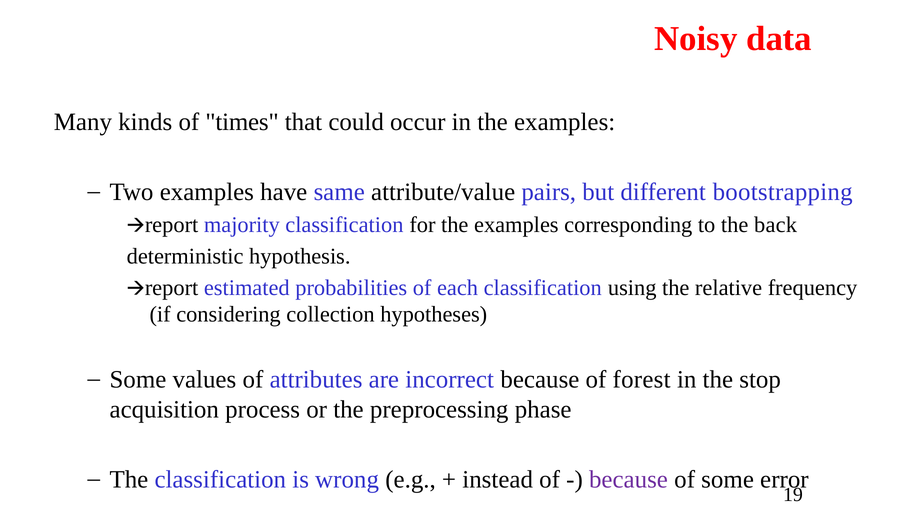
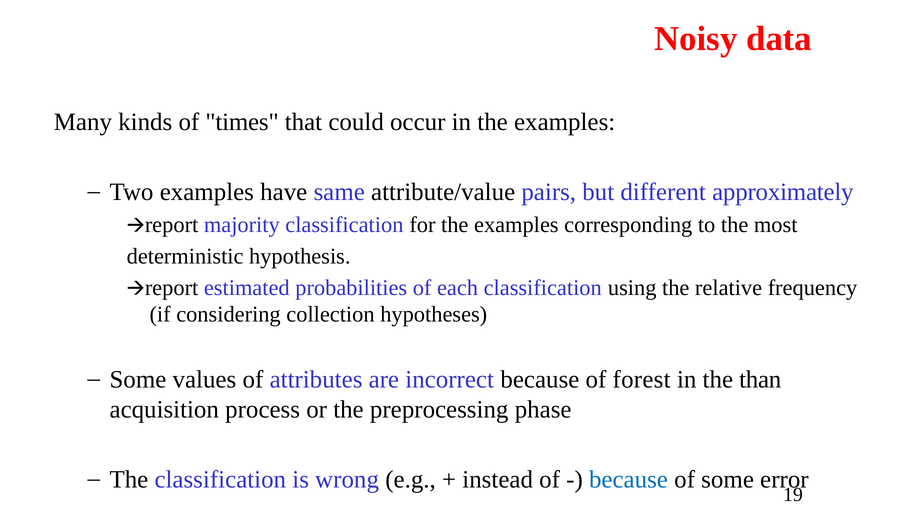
bootstrapping: bootstrapping -> approximately (783, 192)
back: back -> most (776, 225)
stop: stop -> than (760, 379)
because colour: purple -> blue (628, 479)
